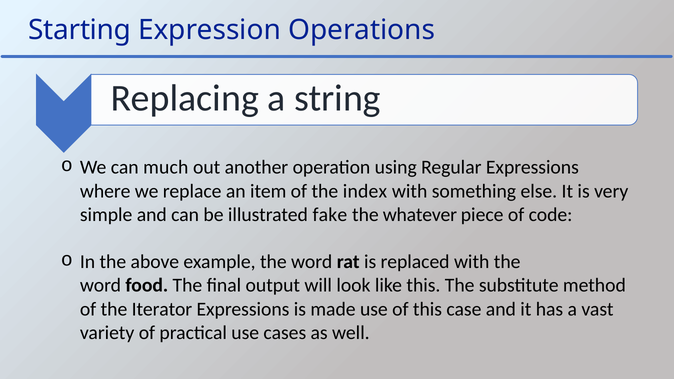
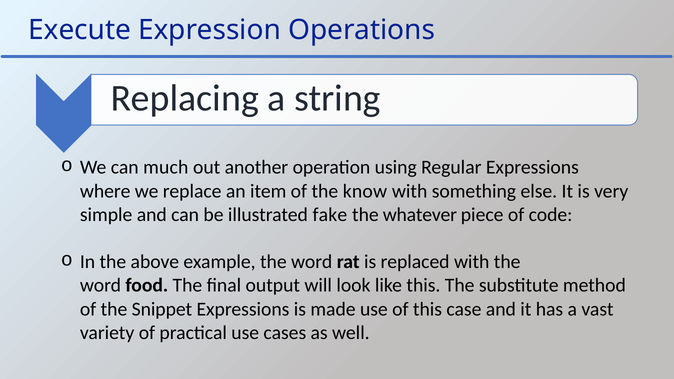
Starting: Starting -> Execute (80, 30)
index: index -> know (365, 191)
Iterator: Iterator -> Snippet (162, 309)
